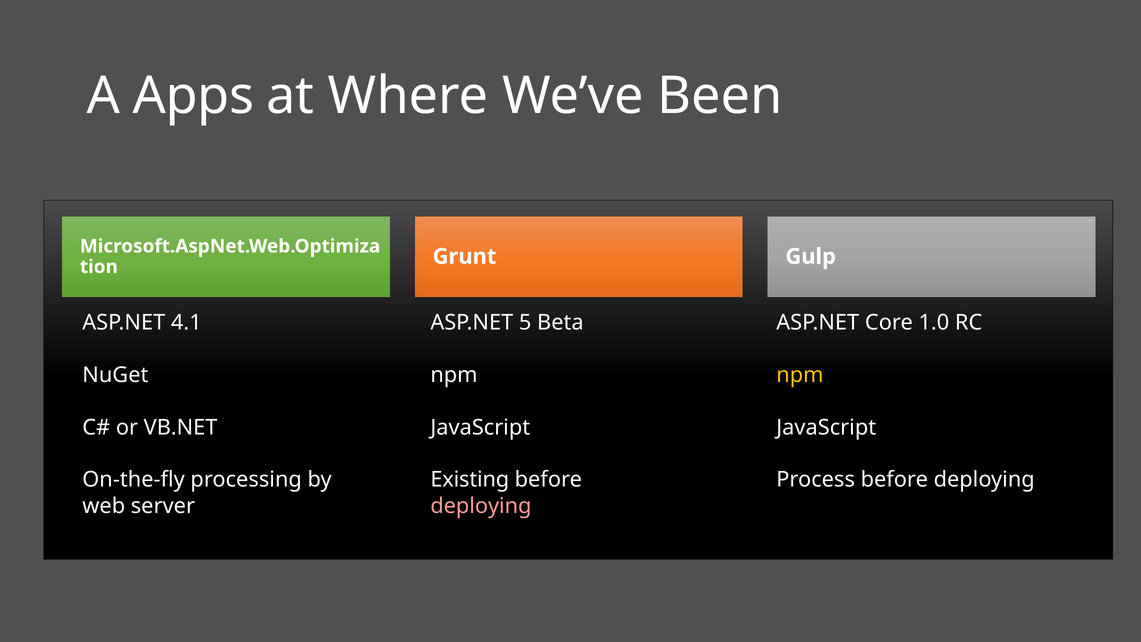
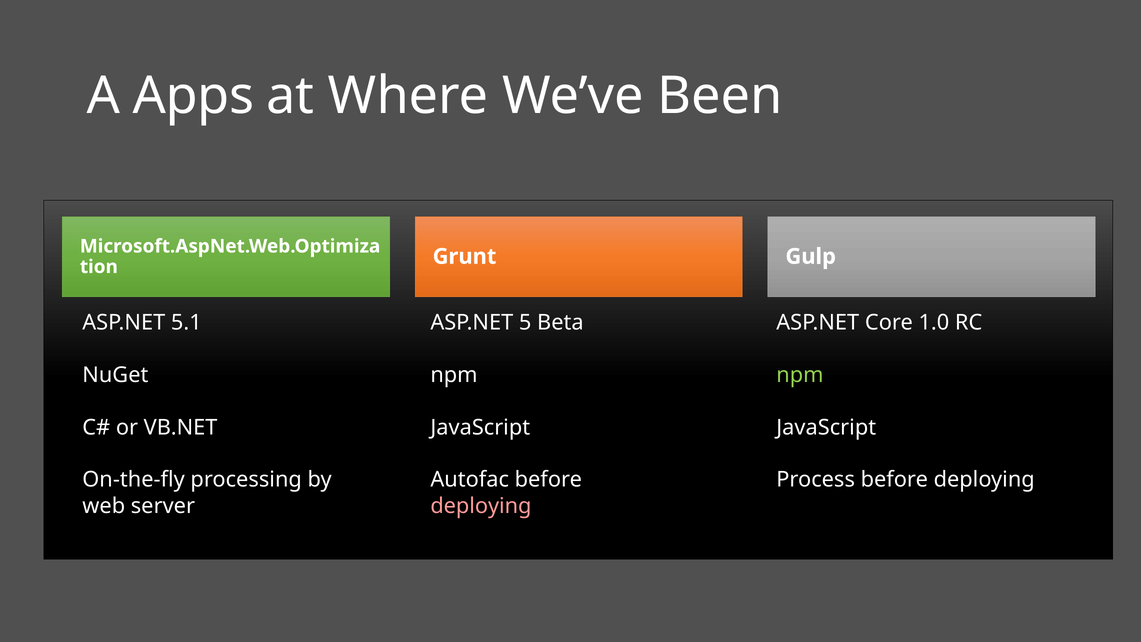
4.1: 4.1 -> 5.1 (186, 323)
npm colour: yellow -> light green (800, 375)
Existing: Existing -> Autofac (470, 480)
